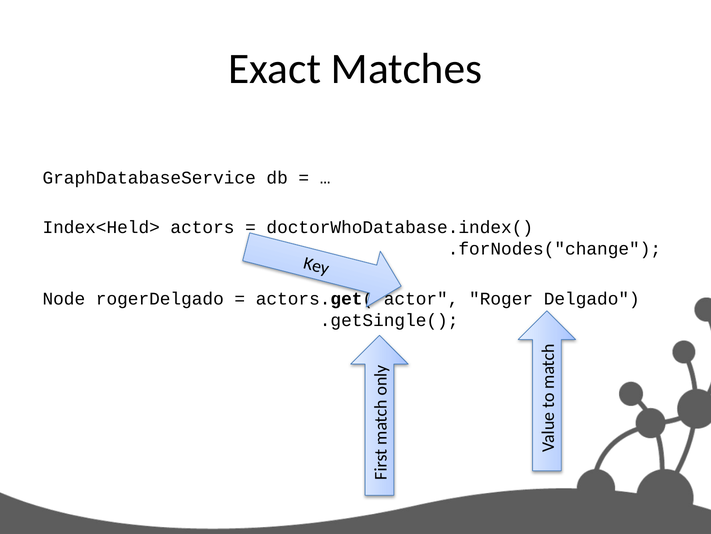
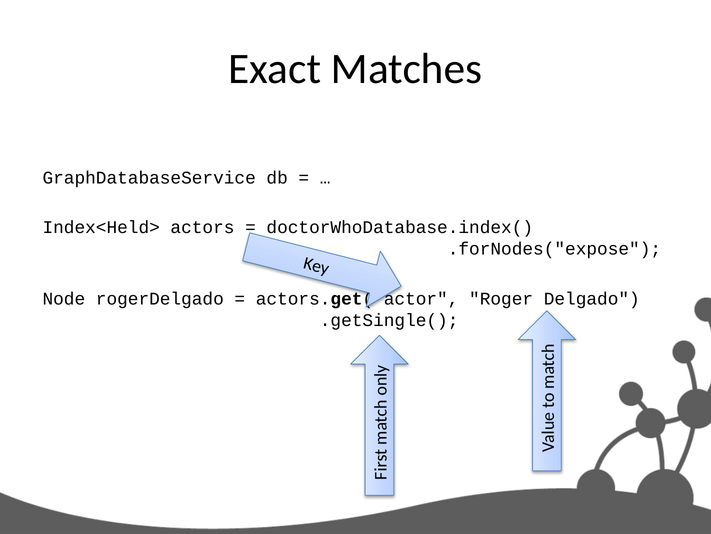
.forNodes("change: .forNodes("change -> .forNodes("expose (554, 249)
